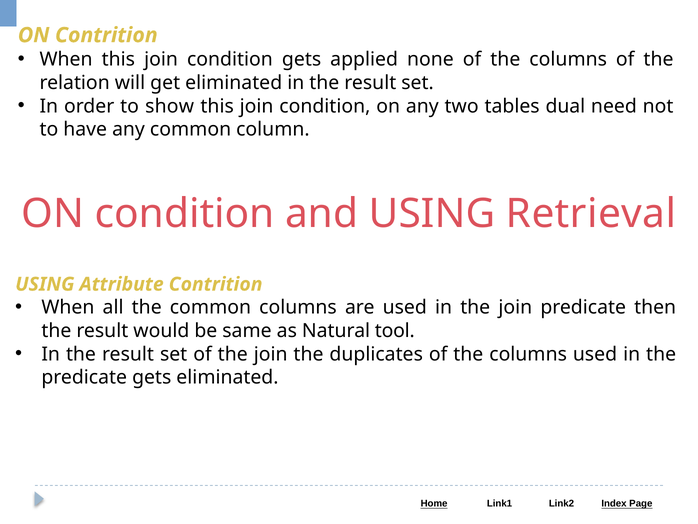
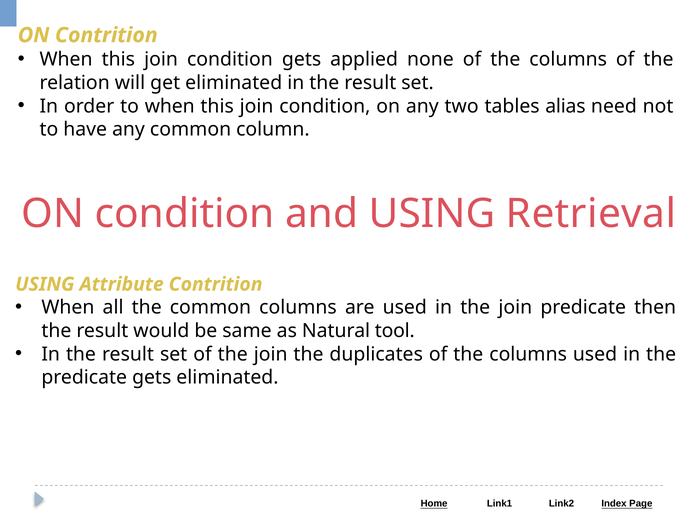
to show: show -> when (170, 106)
dual: dual -> alias (565, 106)
